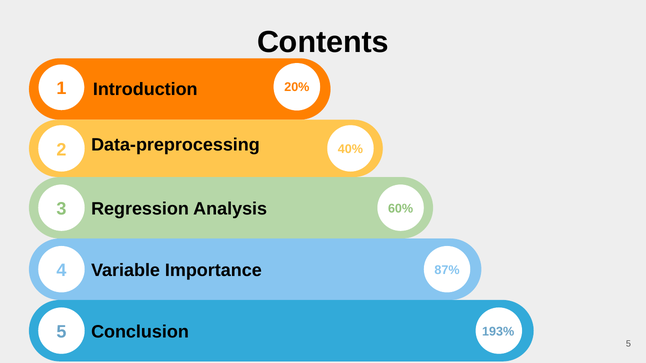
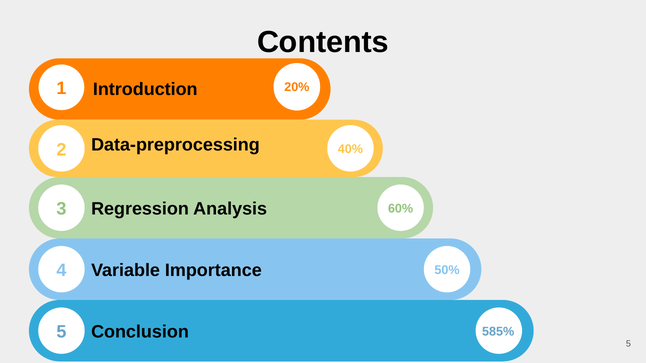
87%: 87% -> 50% (447, 270)
193%: 193% -> 585% (498, 332)
